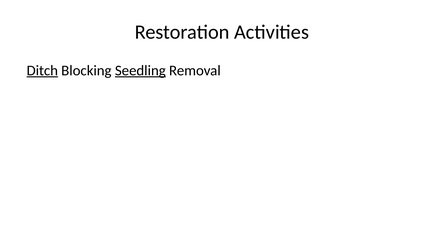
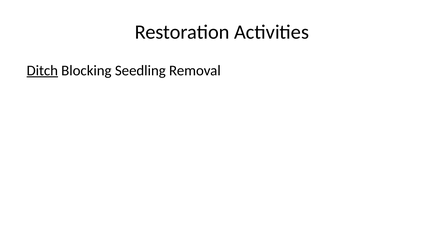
Seedling underline: present -> none (140, 70)
